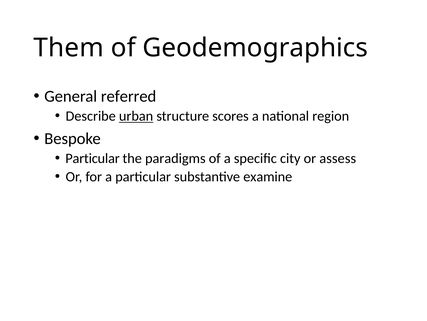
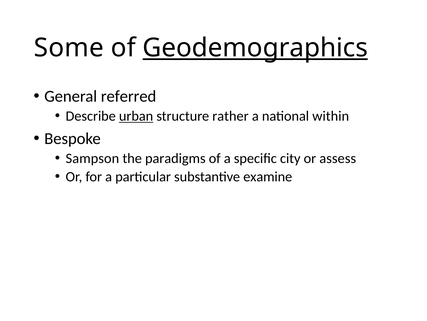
Them: Them -> Some (69, 48)
Geodemographics underline: none -> present (255, 48)
scores: scores -> rather (230, 116)
region: region -> within (331, 116)
Particular: Particular -> Sampson (92, 158)
